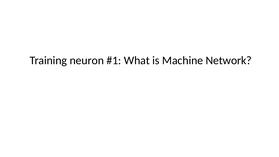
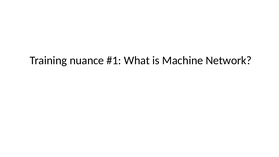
neuron: neuron -> nuance (87, 60)
